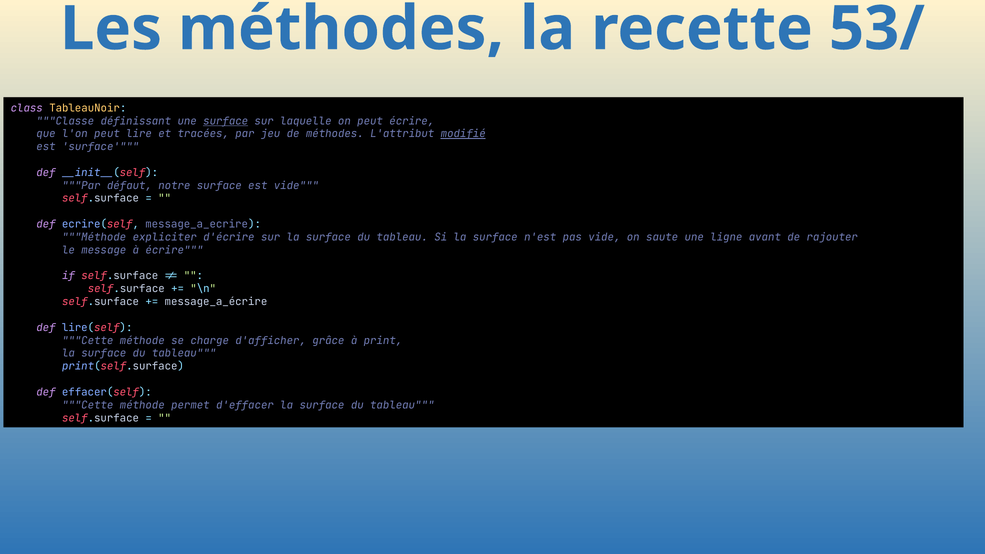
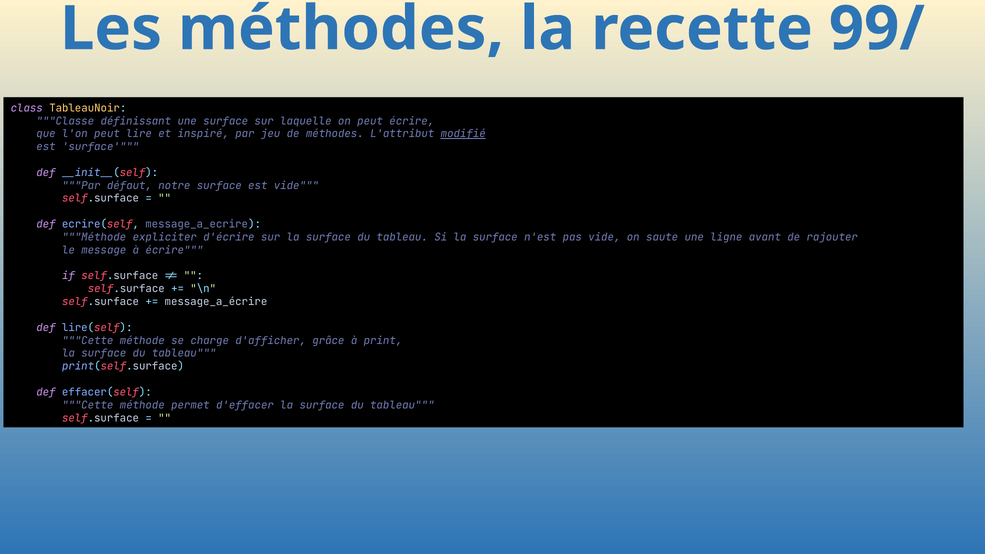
53/: 53/ -> 99/ (877, 29)
surface underline: present -> none (226, 121)
tracées: tracées -> inspiré (203, 134)
